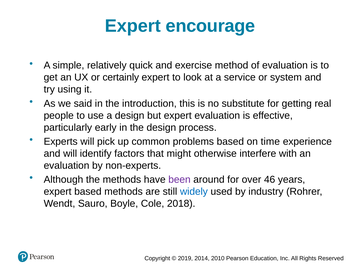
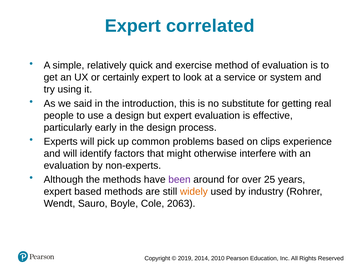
encourage: encourage -> correlated (210, 26)
time: time -> clips (270, 142)
46: 46 -> 25 (270, 180)
widely colour: blue -> orange (194, 192)
2018: 2018 -> 2063 (181, 204)
